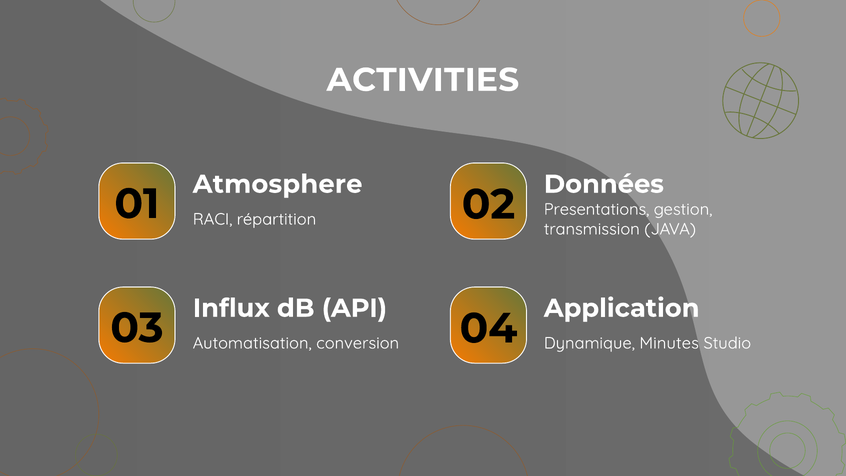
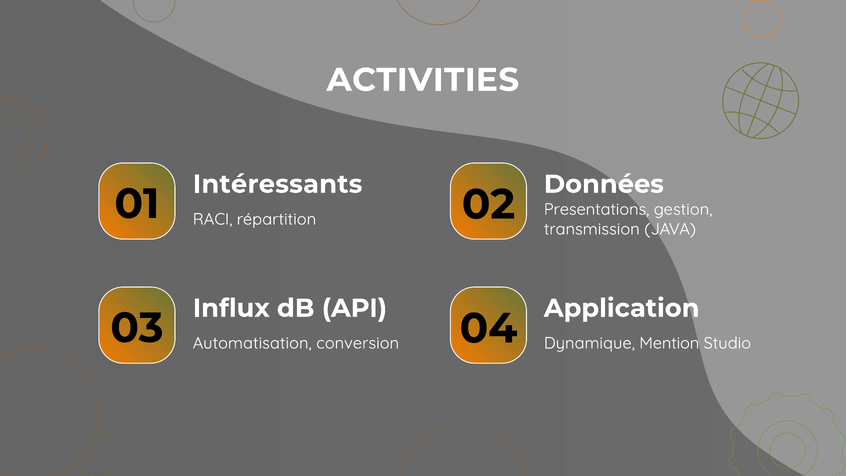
Atmosphere: Atmosphere -> Intéressants (278, 184)
Minutes: Minutes -> Mention (669, 343)
